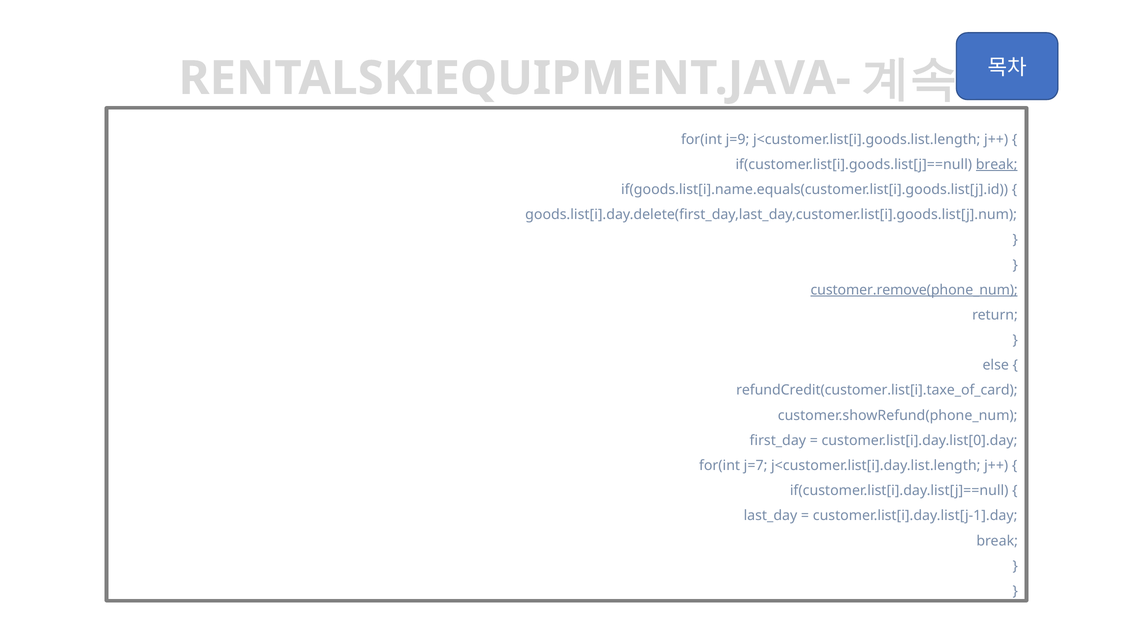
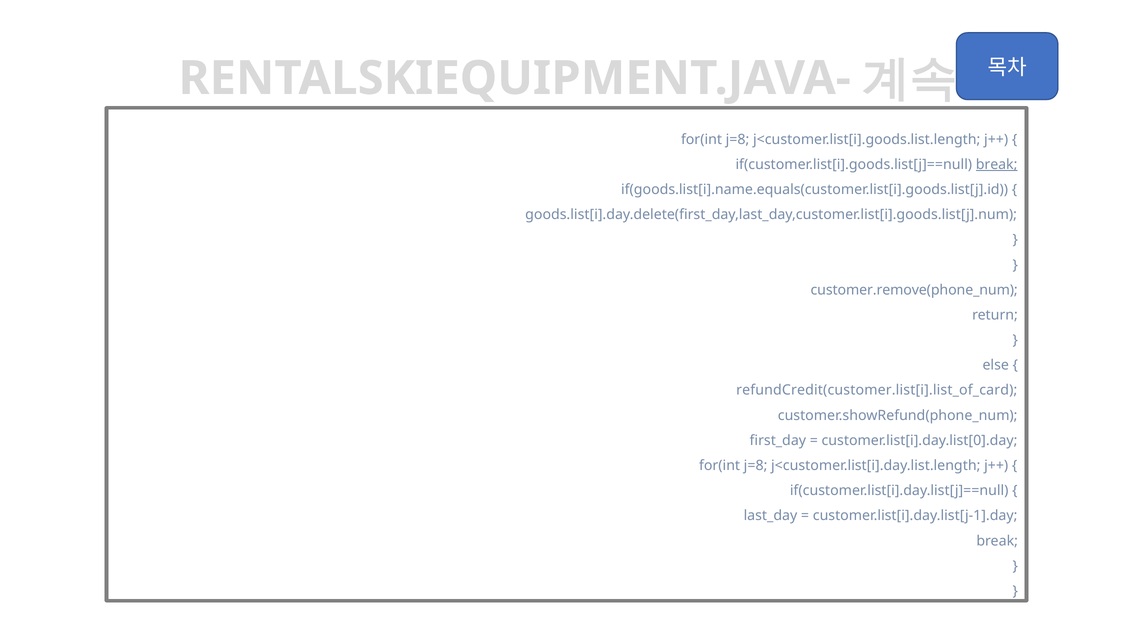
j=9: j=9 -> j=8 (738, 139)
customer.remove(phone_num underline: present -> none (914, 290)
refundCredit(customer.list[i].taxe_of_card: refundCredit(customer.list[i].taxe_of_card -> refundCredit(customer.list[i].list_of_card (877, 390)
j=7: j=7 -> j=8 (756, 466)
